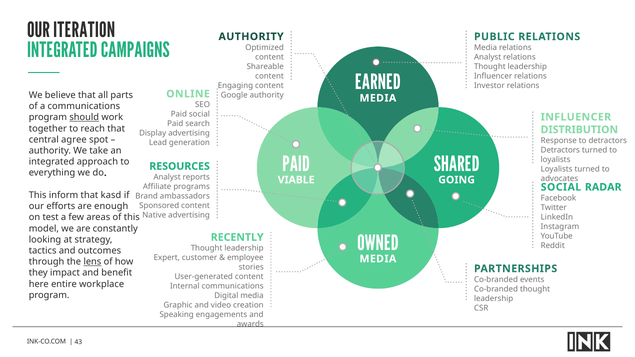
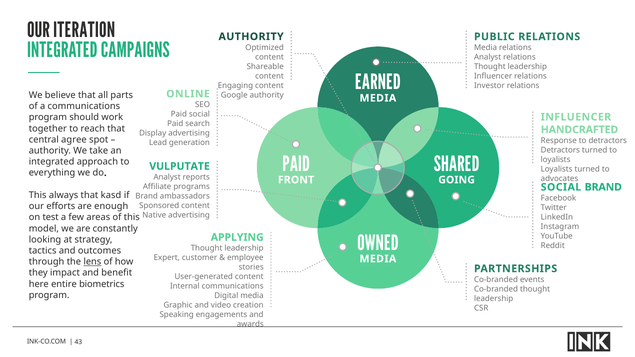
should underline: present -> none (84, 117)
DISTRIBUTION: DISTRIBUTION -> HANDCRAFTED (579, 130)
RESOURCES: RESOURCES -> VULPUTATE (180, 166)
VIABLE: VIABLE -> FRONT (296, 180)
SOCIAL RADAR: RADAR -> BRAND (603, 187)
inform: inform -> always (64, 195)
RECENTLY: RECENTLY -> APPLYING (237, 237)
workplace: workplace -> biometrics (102, 284)
